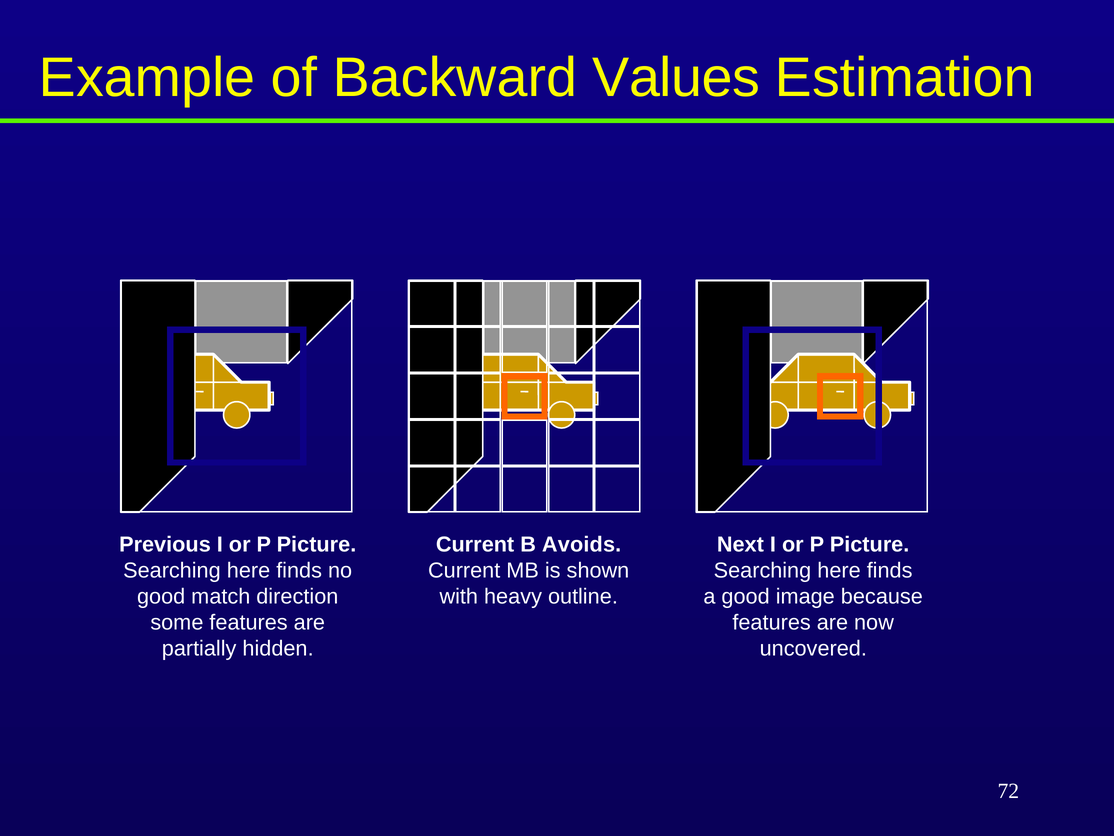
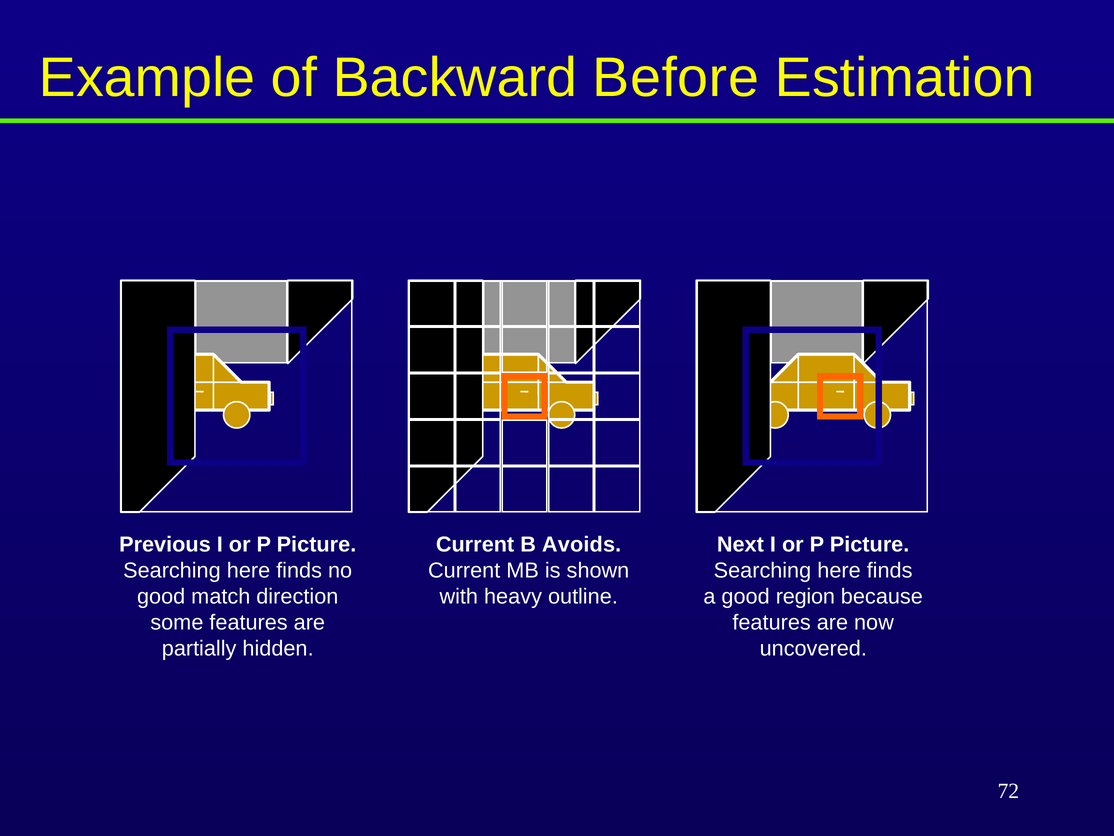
Values: Values -> Before (676, 78)
image: image -> region (805, 596)
